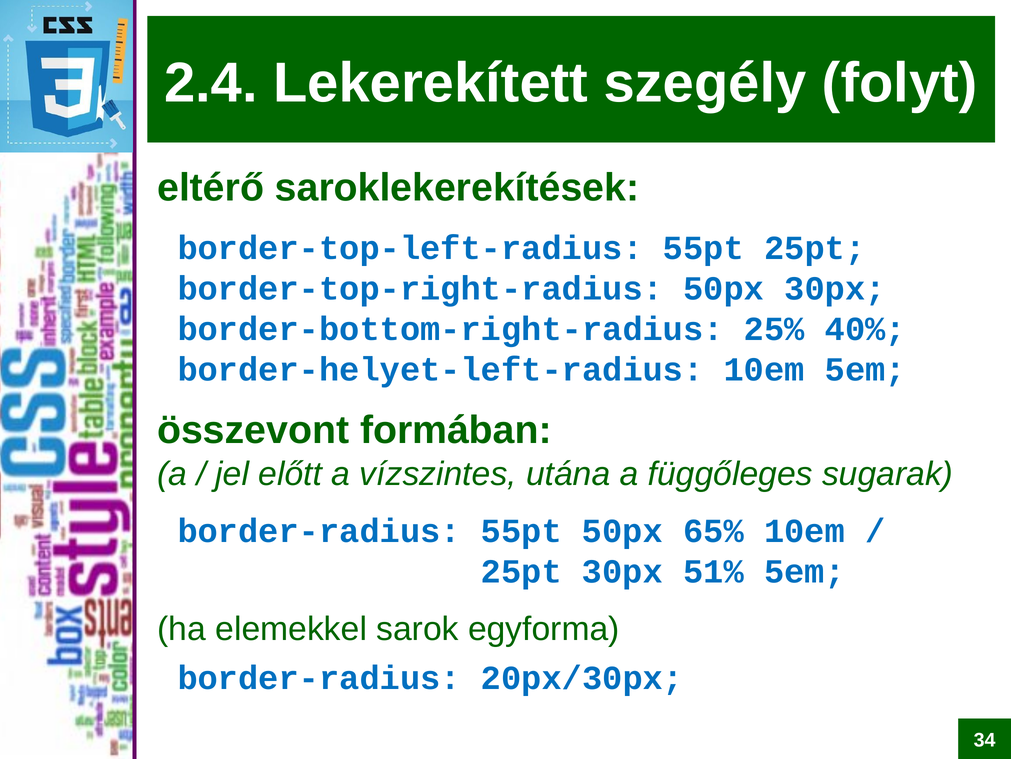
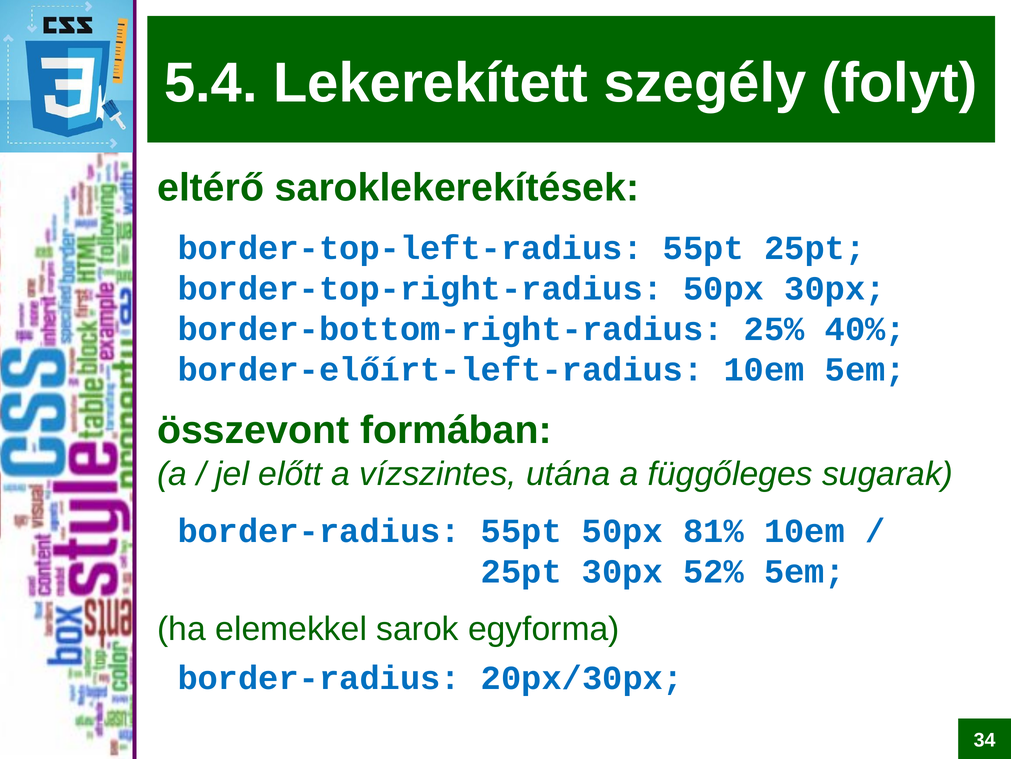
2.4: 2.4 -> 5.4 (211, 83)
border-helyet-left-radius: border-helyet-left-radius -> border-előírt-left-radius (440, 369)
65%: 65% -> 81% (713, 531)
51%: 51% -> 52% (713, 571)
